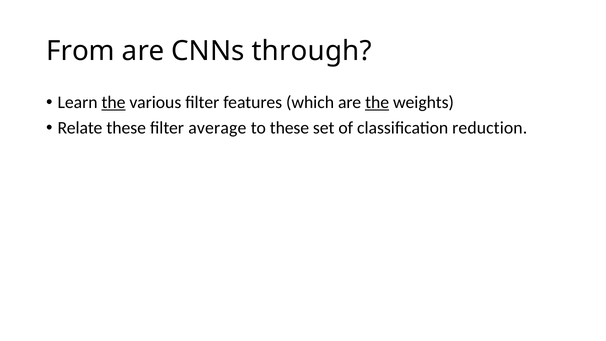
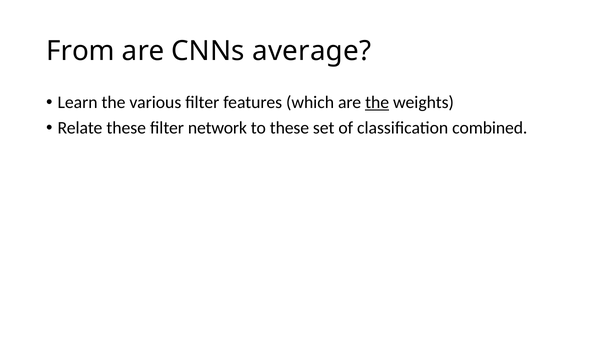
through: through -> average (312, 51)
the underline: present -> none (114, 102)
average: average -> network (217, 128)
reduction: reduction -> combined (490, 128)
